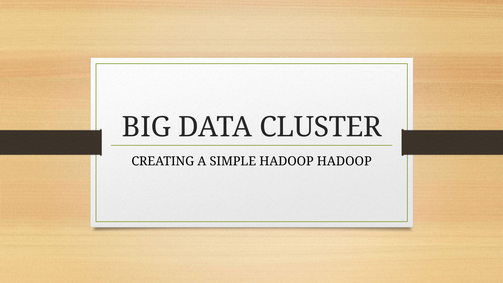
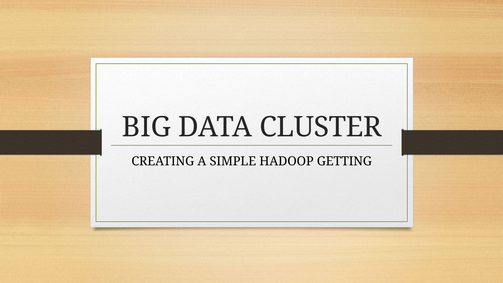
HADOOP HADOOP: HADOOP -> GETTING (344, 161)
